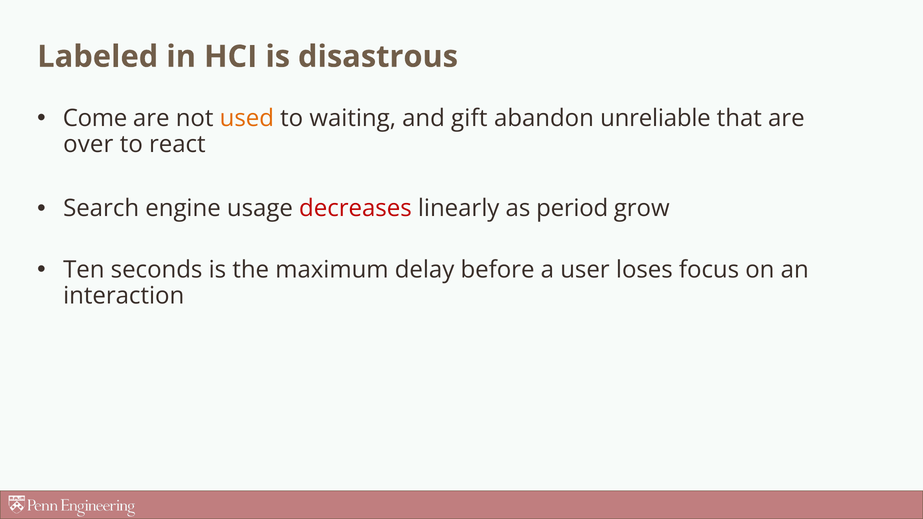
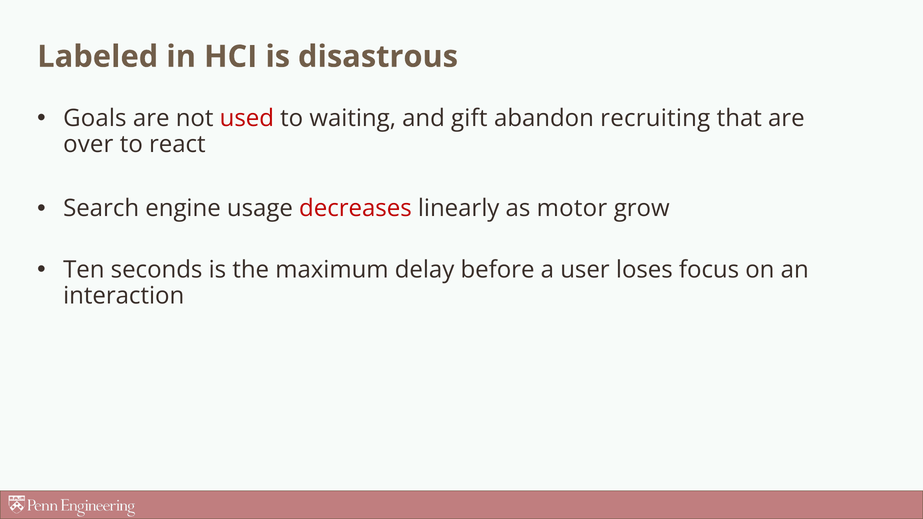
Come: Come -> Goals (95, 118)
used colour: orange -> red (247, 118)
unreliable: unreliable -> recruiting (655, 118)
period: period -> motor (572, 209)
